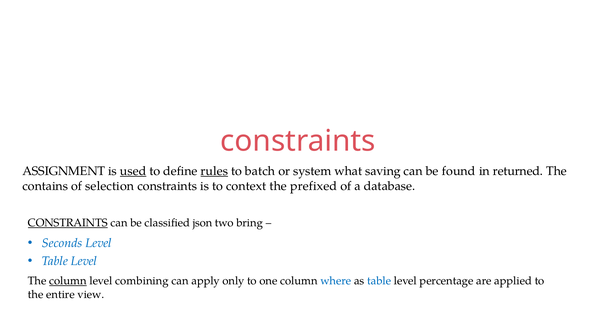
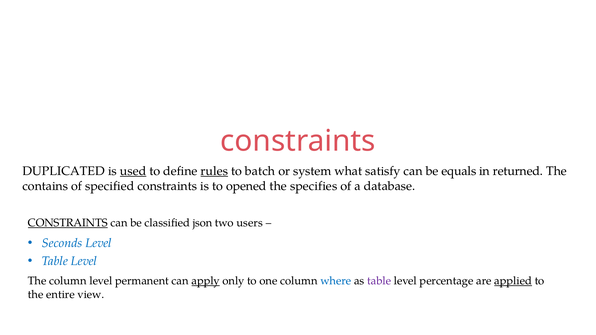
ASSIGNMENT: ASSIGNMENT -> DUPLICATED (64, 171)
saving: saving -> satisfy (383, 171)
found: found -> equals (459, 171)
selection: selection -> specified (110, 186)
context: context -> opened (246, 186)
prefixed: prefixed -> specifies (314, 186)
bring: bring -> users (250, 223)
column underline: present -> none (68, 281)
combining: combining -> permanent (142, 281)
apply underline: none -> present (206, 281)
table colour: blue -> purple (379, 281)
applied underline: none -> present (513, 281)
